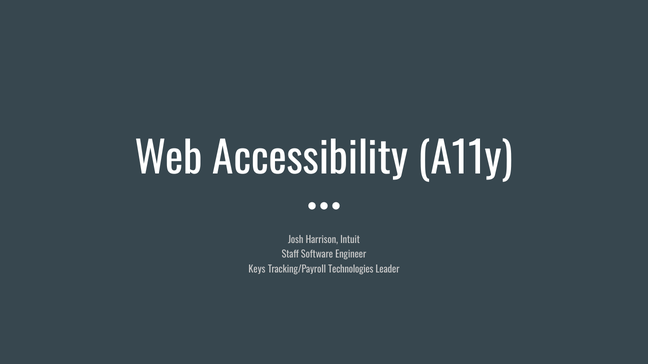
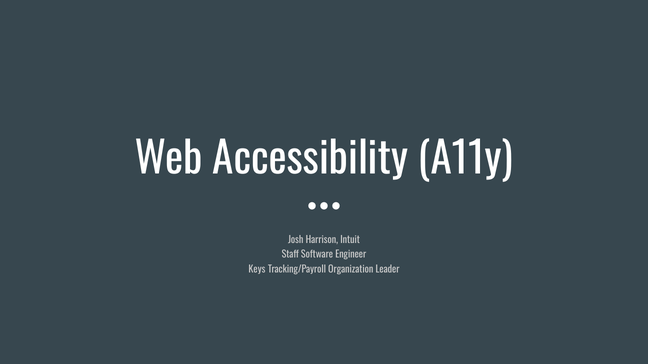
Technologies: Technologies -> Organization (351, 270)
